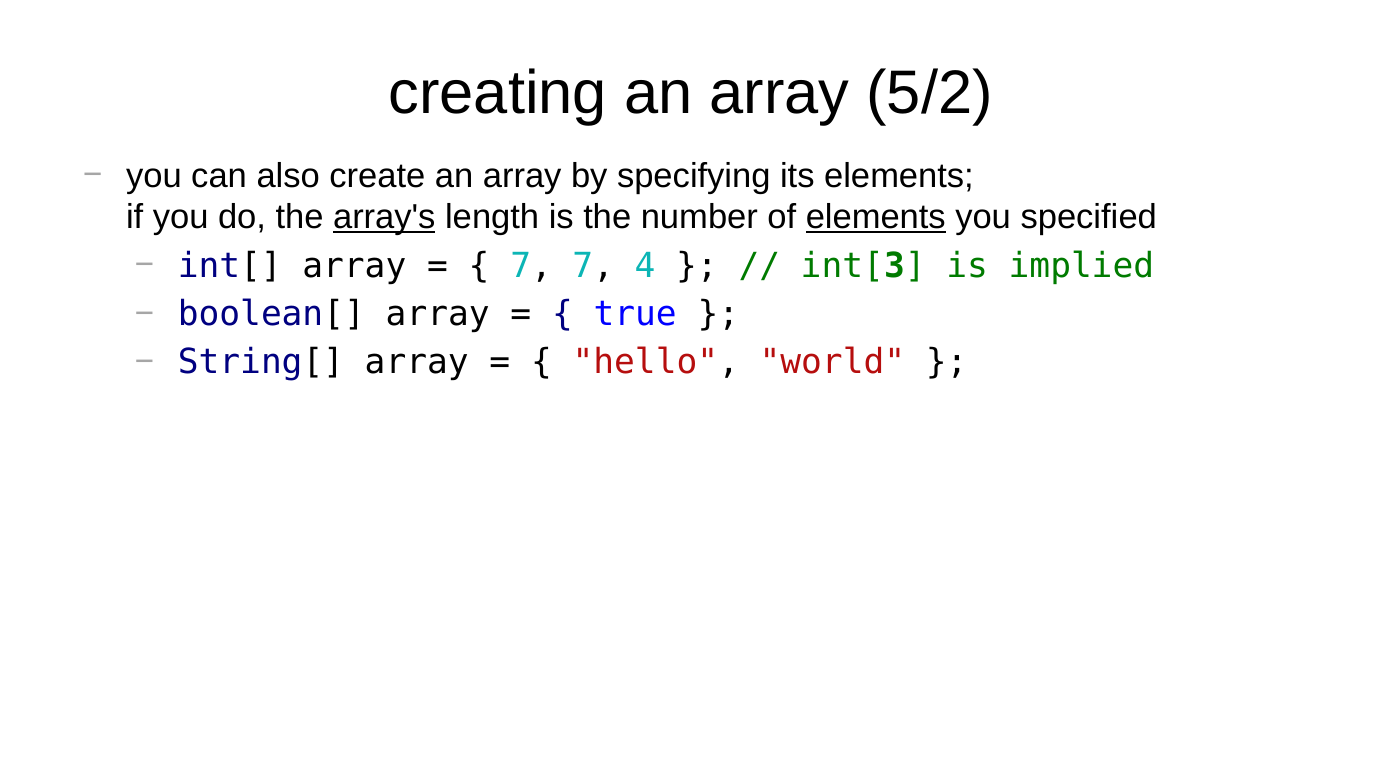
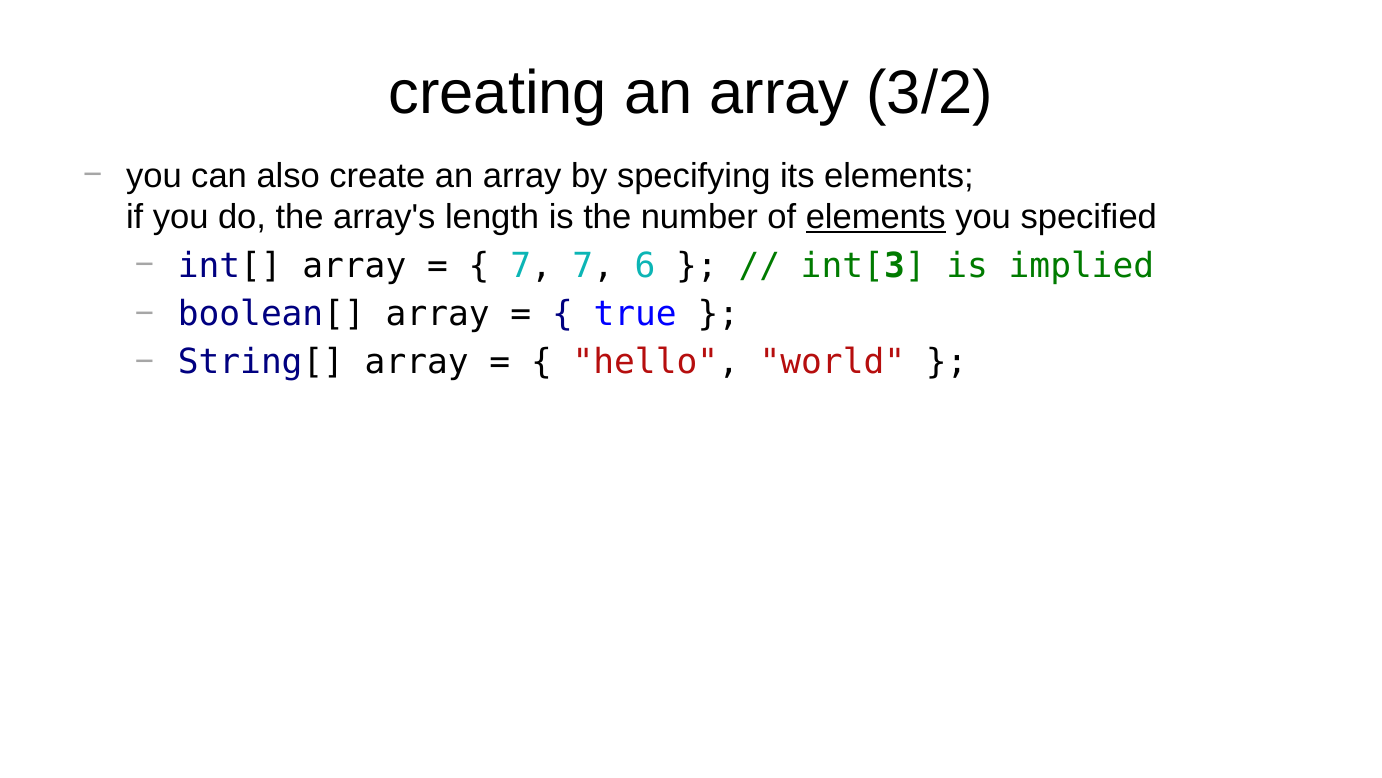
5/2: 5/2 -> 3/2 (930, 93)
array's underline: present -> none (384, 217)
4: 4 -> 6 (645, 265)
